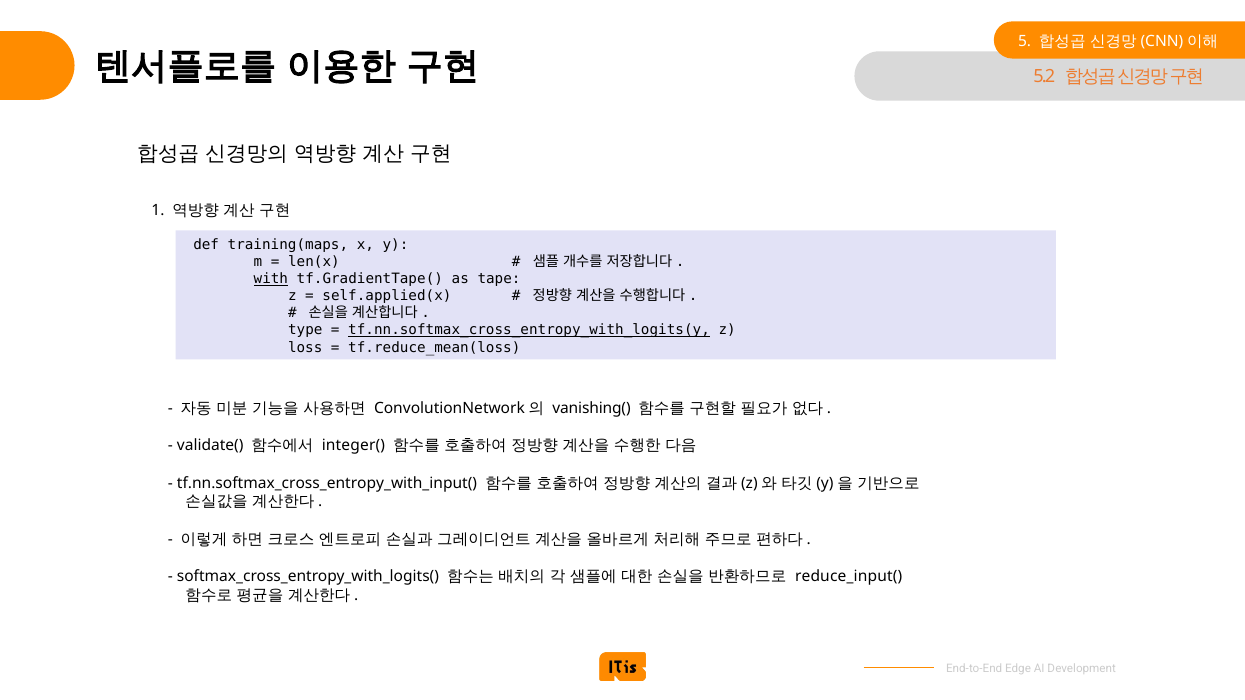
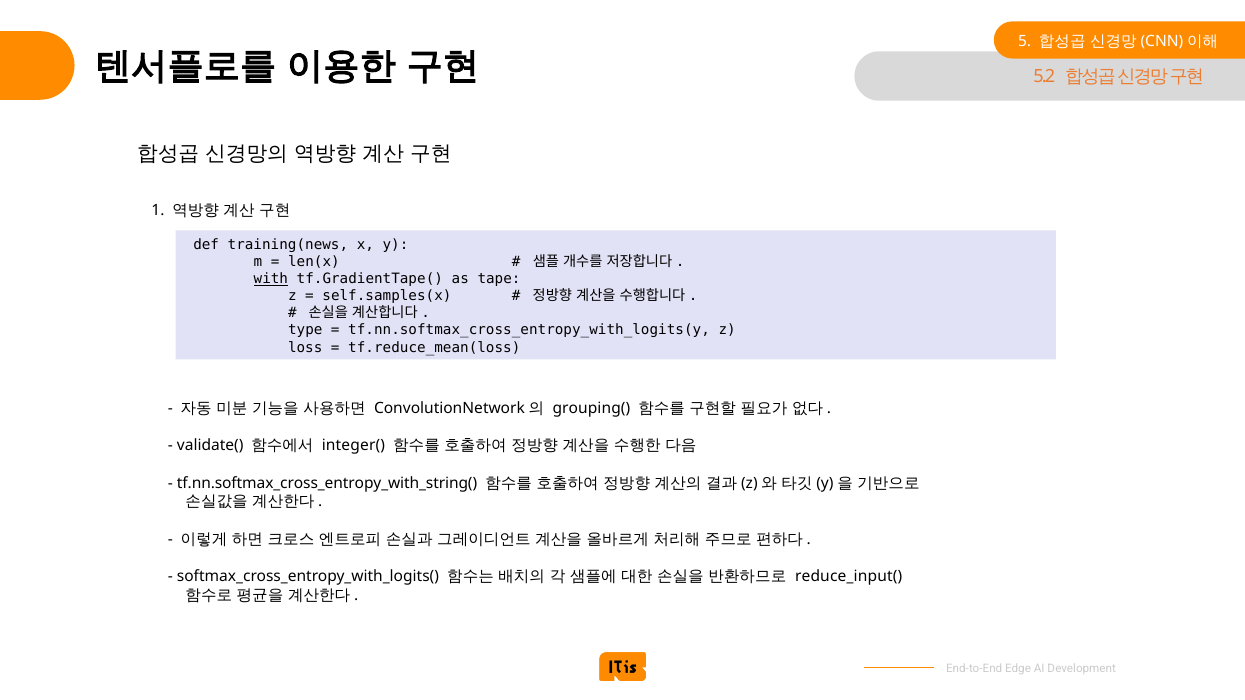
training(maps: training(maps -> training(news (288, 245)
self.applied(x: self.applied(x -> self.samples(x (387, 296)
tf.nn.softmax_cross_entropy_with_logits(y underline: present -> none (529, 330)
vanishing(: vanishing( -> grouping( (591, 409)
tf.nn.softmax_cross_entropy_with_input(: tf.nn.softmax_cross_entropy_with_input( -> tf.nn.softmax_cross_entropy_with_string( (327, 483)
